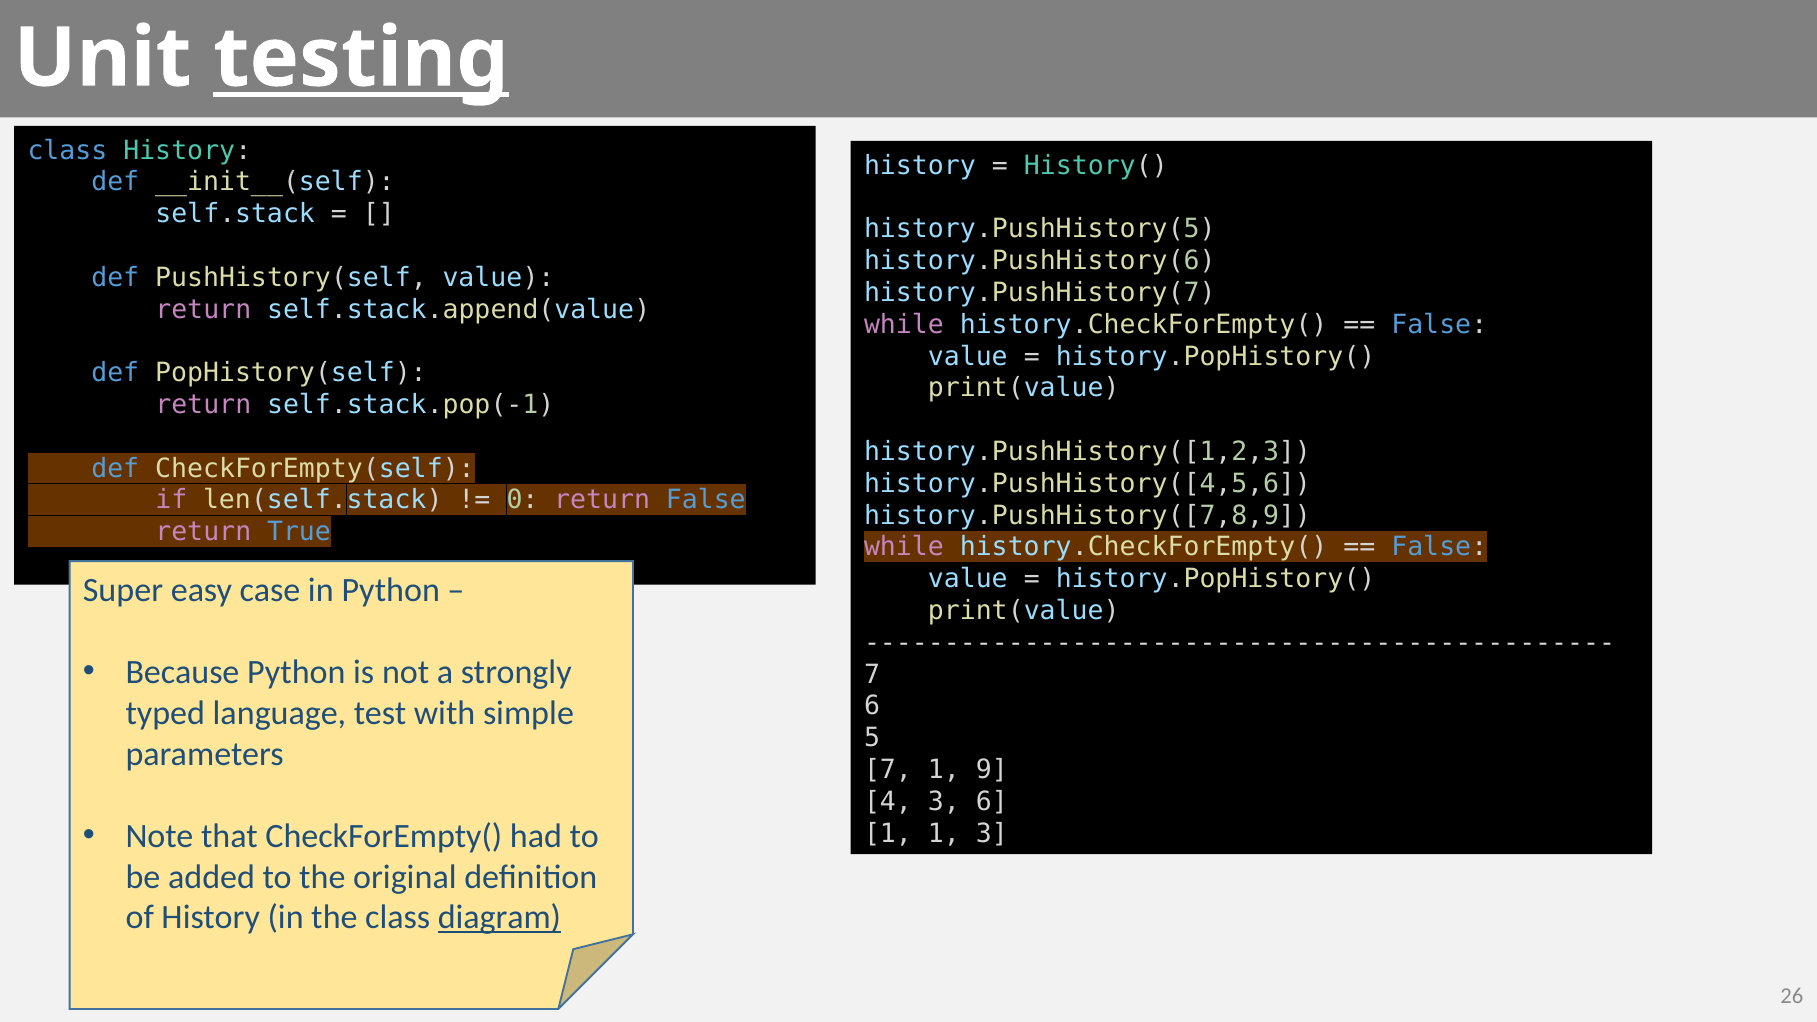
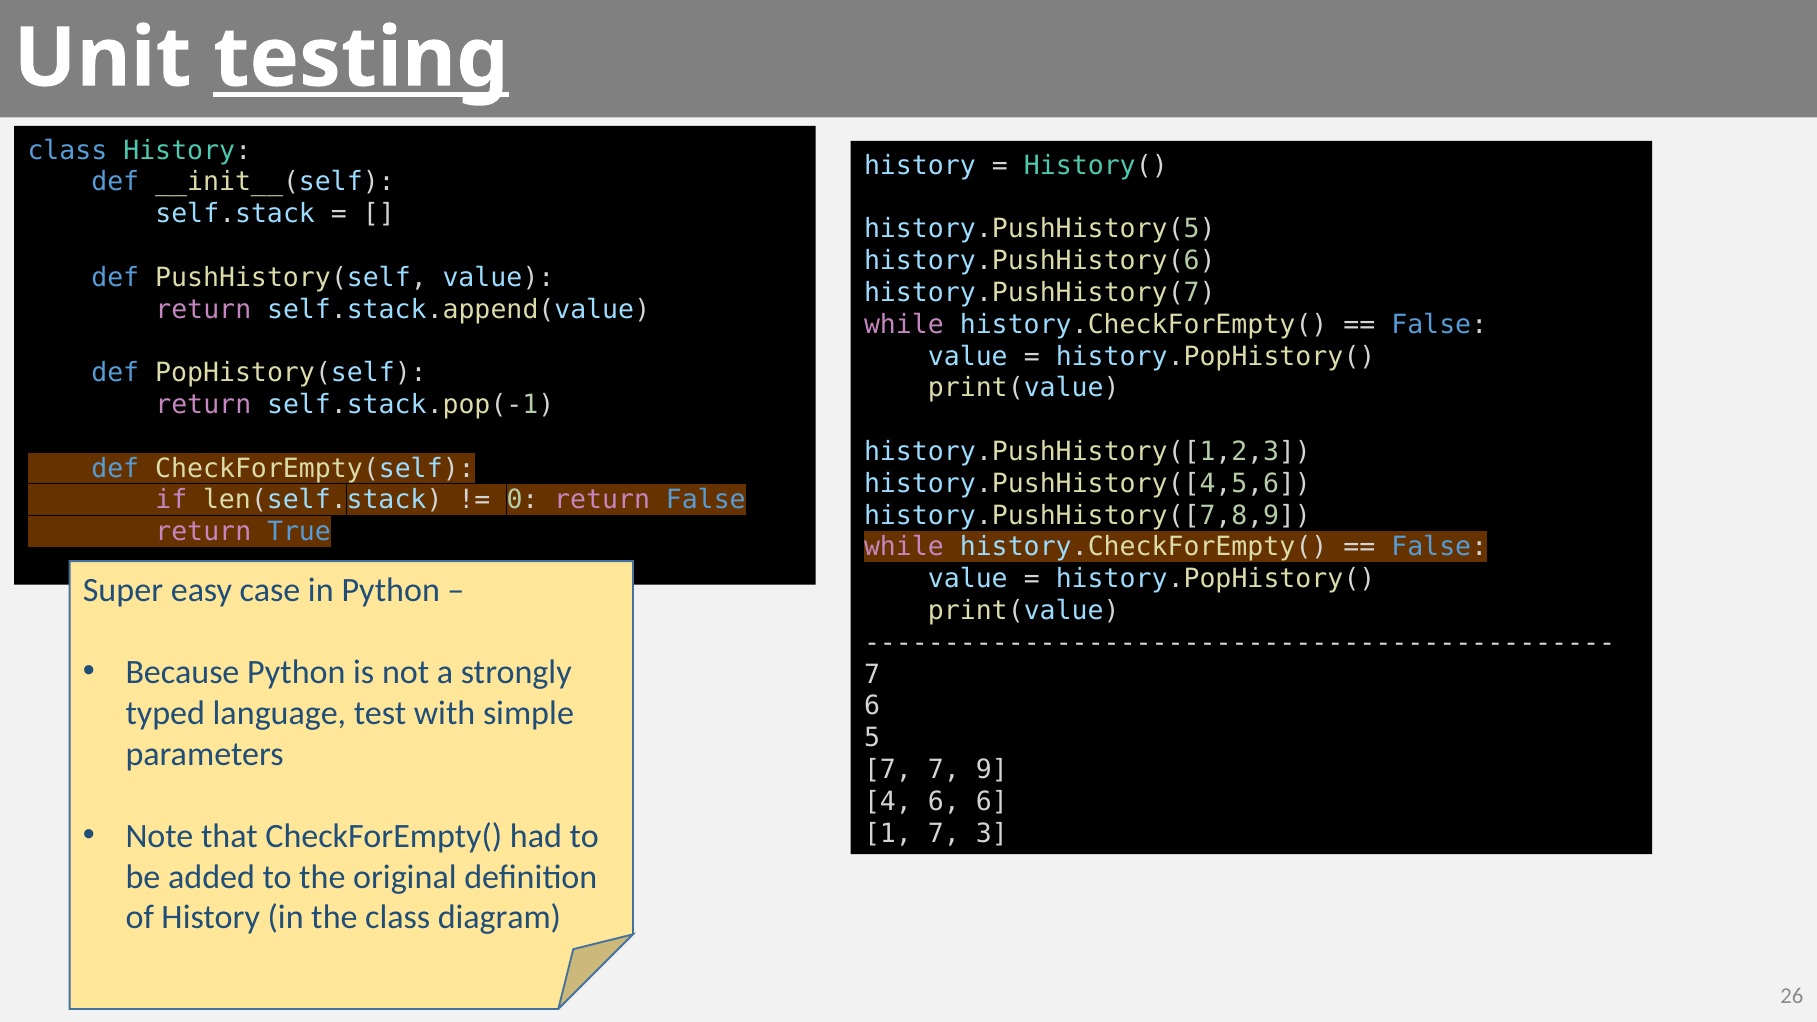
7 1: 1 -> 7 (944, 770)
4 3: 3 -> 6 (944, 802)
1 1: 1 -> 7 (944, 834)
diagram underline: present -> none (499, 918)
